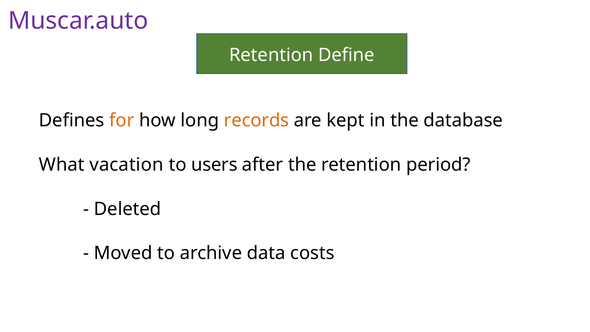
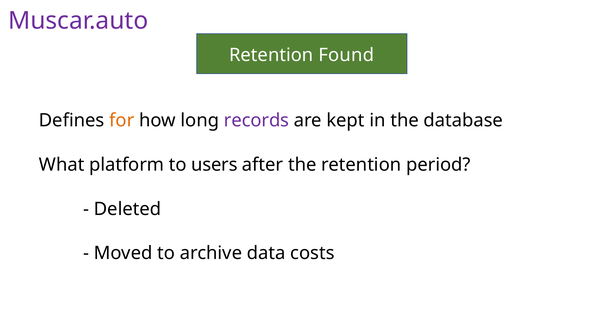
Define: Define -> Found (346, 55)
records colour: orange -> purple (256, 120)
vacation: vacation -> platform (127, 165)
